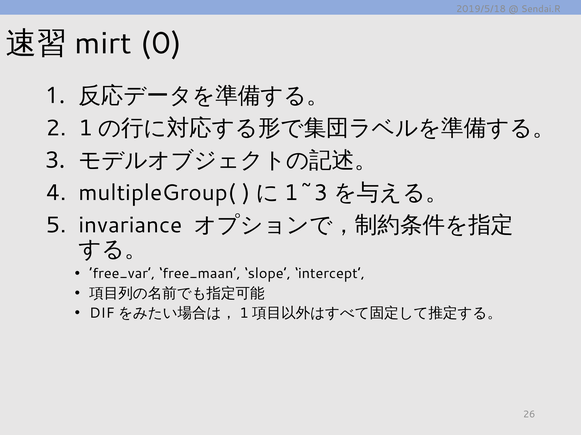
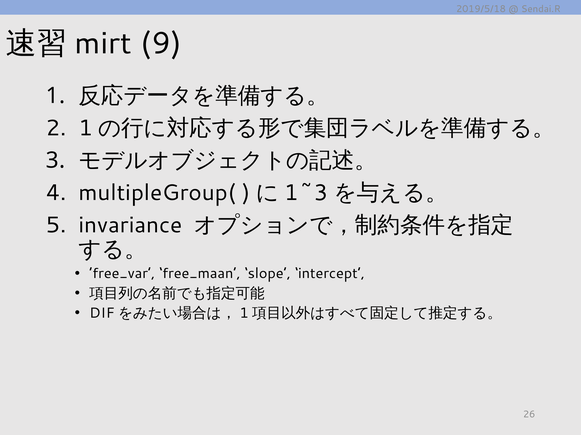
0: 0 -> 9 (161, 44)
